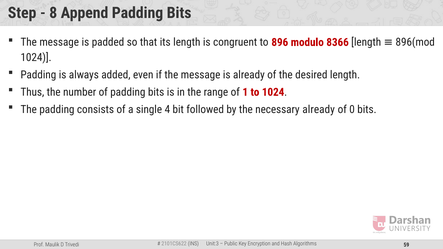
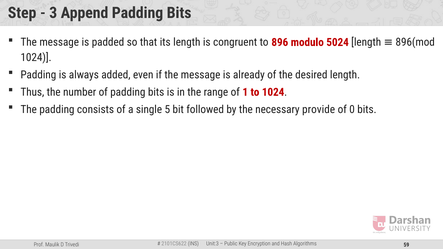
8: 8 -> 3 (53, 13)
8366: 8366 -> 5024 (338, 42)
4: 4 -> 5 (167, 110)
necessary already: already -> provide (319, 110)
